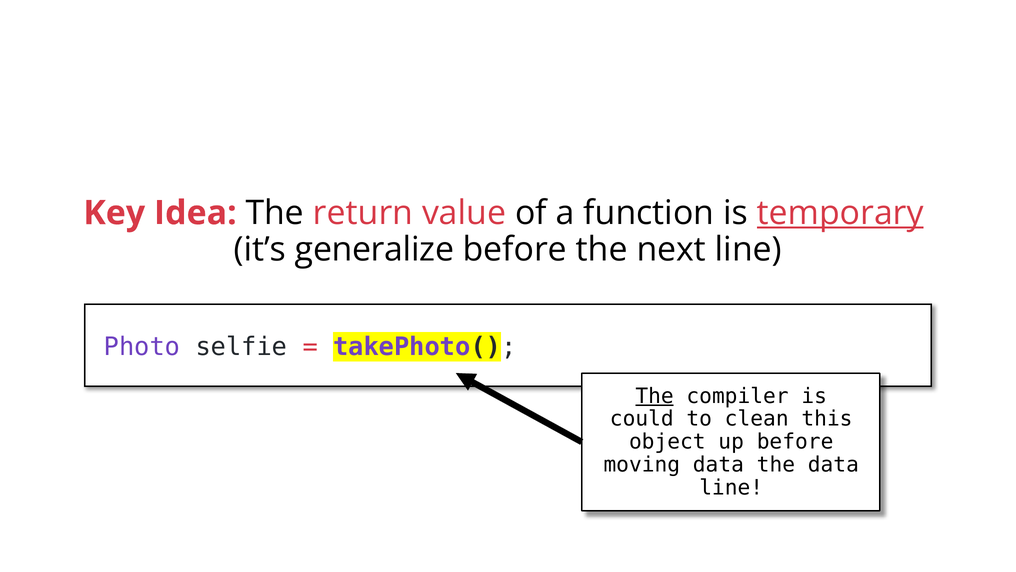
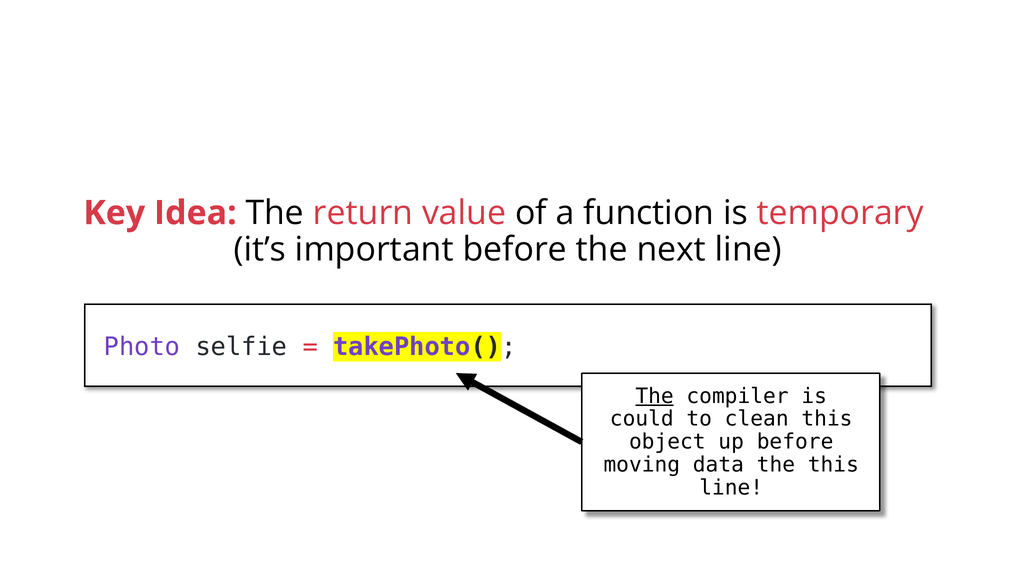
temporary underline: present -> none (840, 213)
generalize: generalize -> important (374, 249)
the data: data -> this (833, 464)
